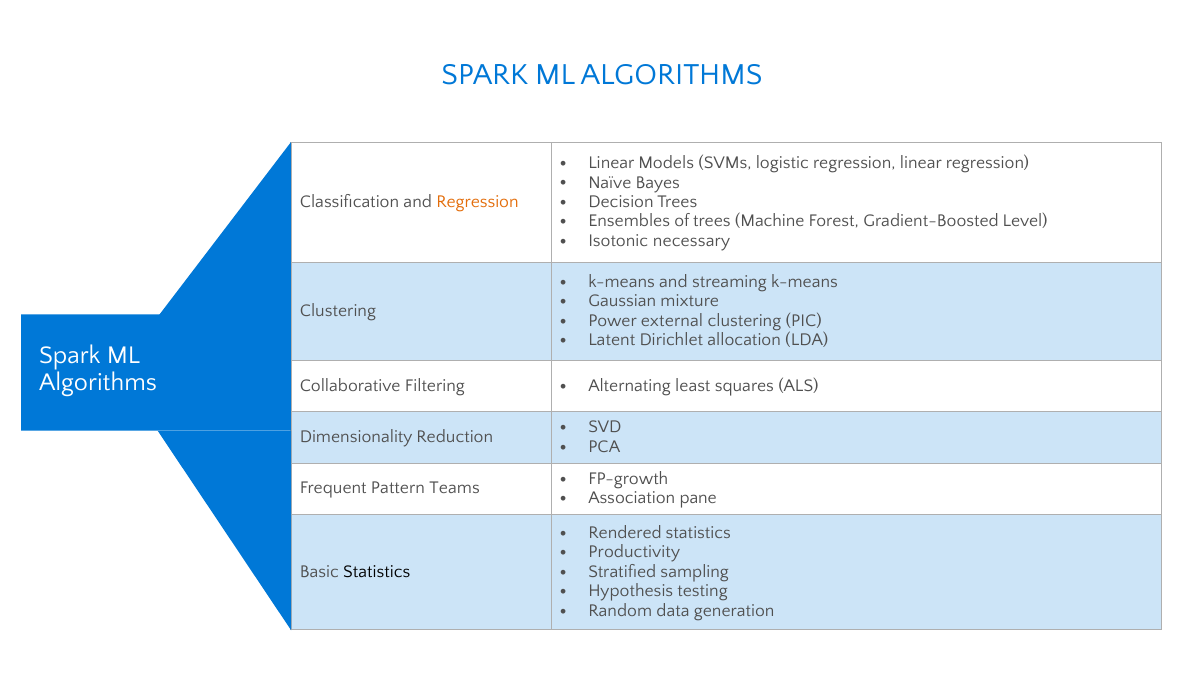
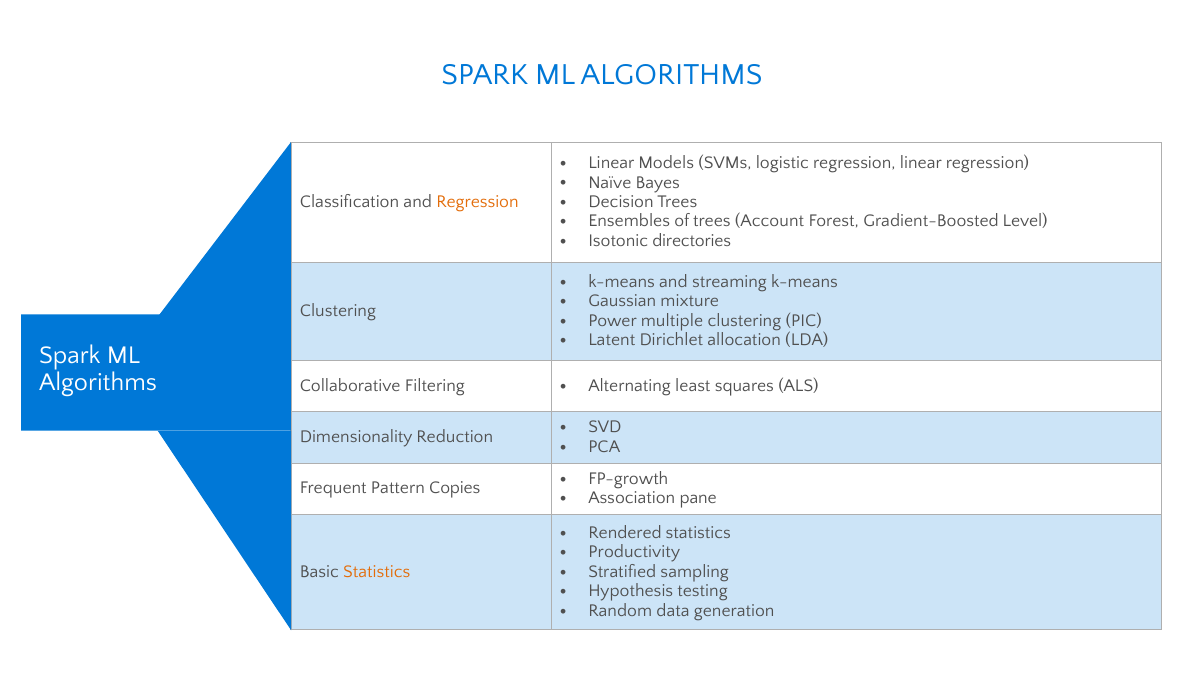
Machine: Machine -> Account (770, 221)
necessary: necessary -> directories (692, 241)
external: external -> multiple (672, 321)
Teams: Teams -> Copies (455, 488)
Statistics colour: black -> orange (377, 572)
